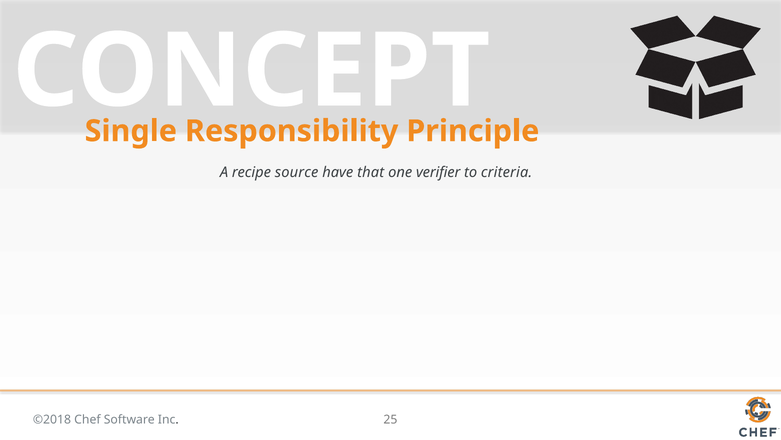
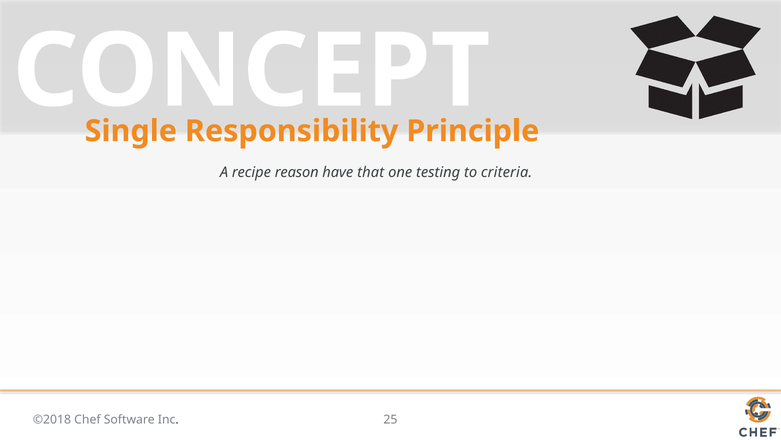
source: source -> reason (297, 172)
verifier: verifier -> testing (438, 172)
